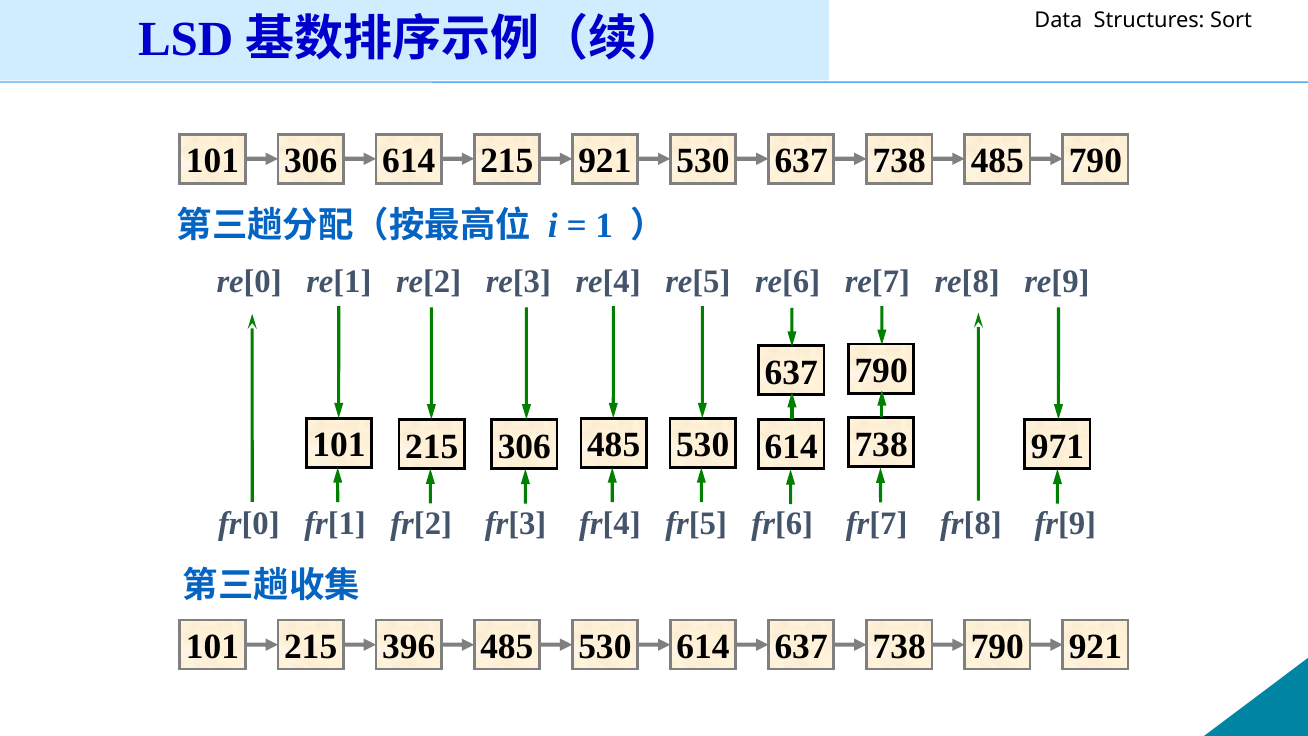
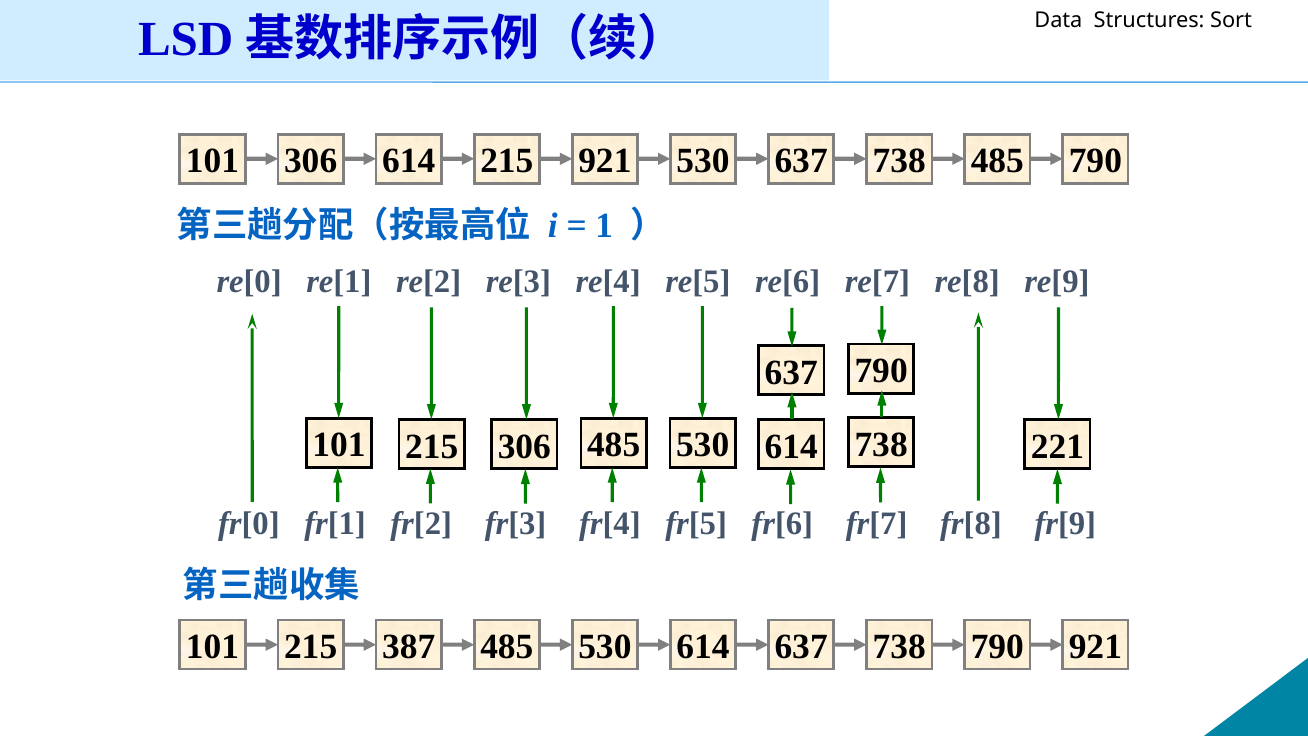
971: 971 -> 221 (1057, 446)
396: 396 -> 387 (409, 647)
